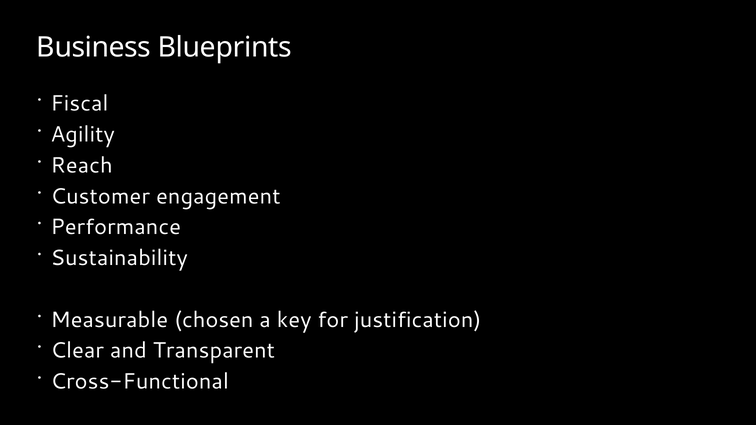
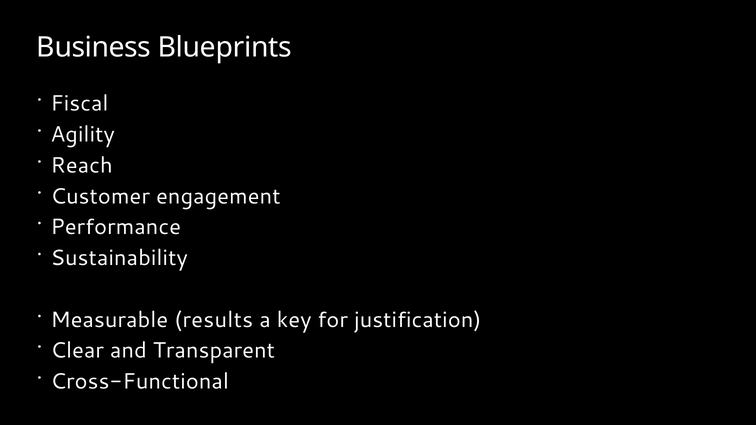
chosen: chosen -> results (214, 320)
